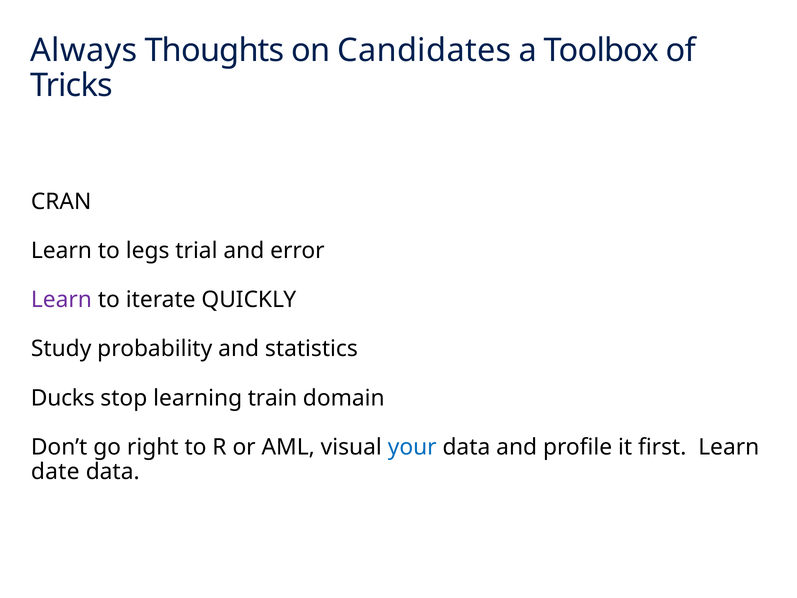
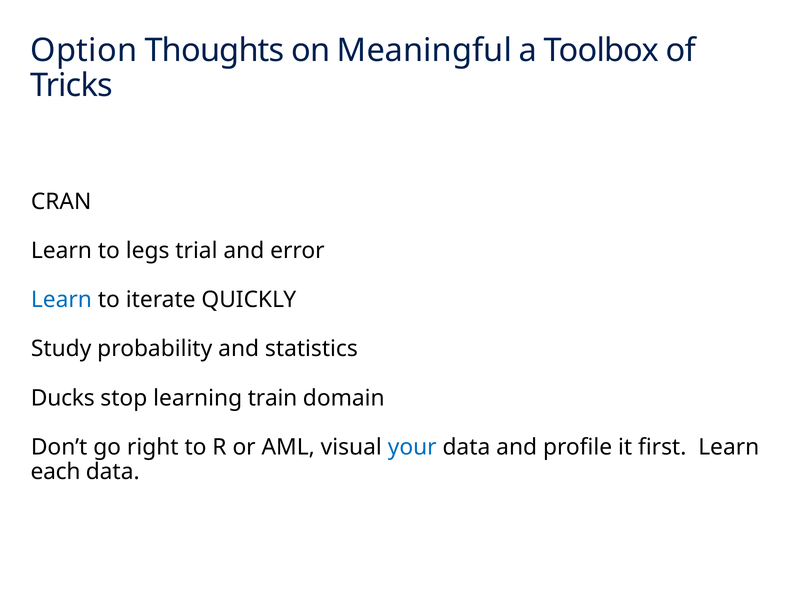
Always: Always -> Option (84, 50)
Candidates: Candidates -> Meaningful (424, 50)
Learn colour: purple -> blue (61, 300)
date: date -> each (56, 471)
